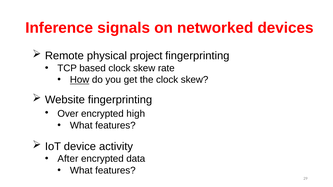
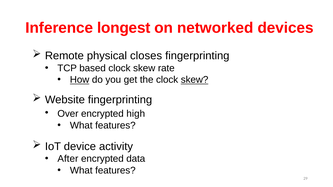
signals: signals -> longest (124, 28)
project: project -> closes (146, 56)
skew underline: none -> present (195, 80)
